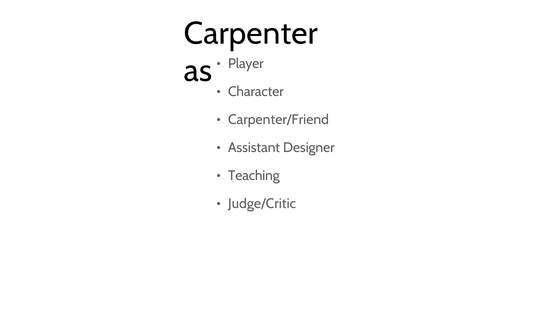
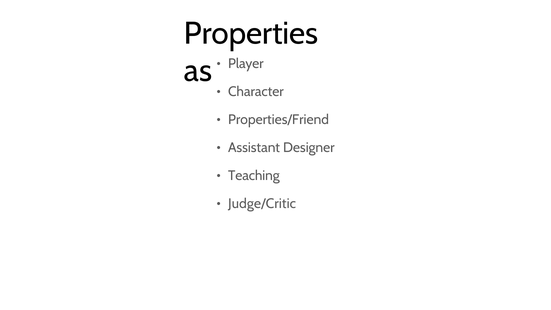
Carpenter: Carpenter -> Properties (251, 33)
Carpenter/Friend: Carpenter/Friend -> Properties/Friend (278, 120)
